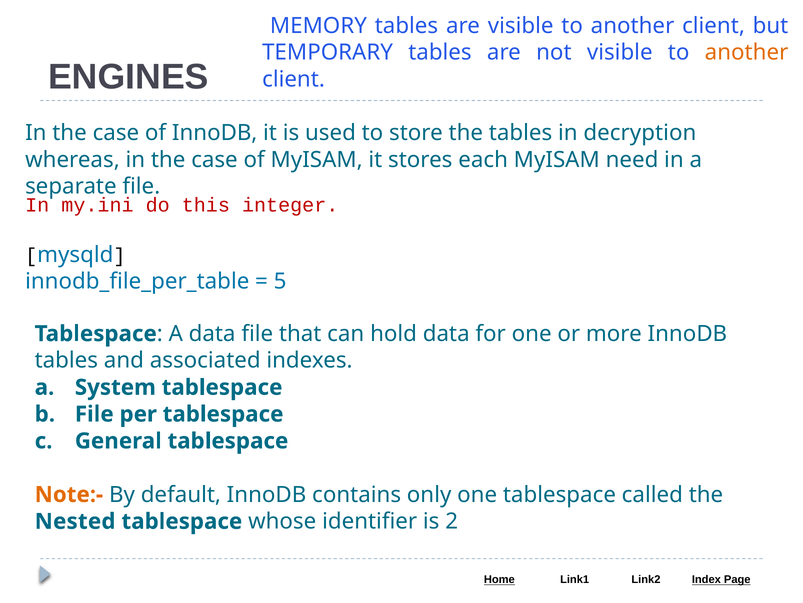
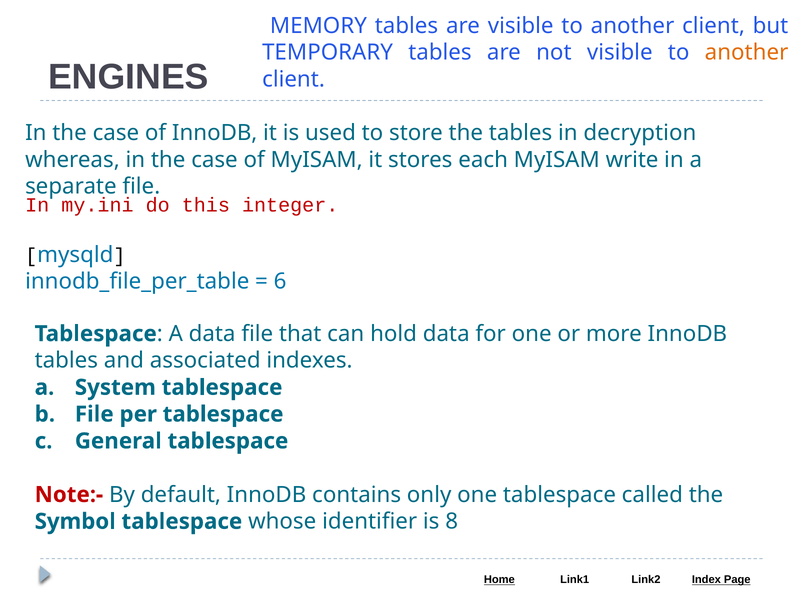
need: need -> write (632, 159)
5: 5 -> 6 (280, 281)
Note:- colour: orange -> red (69, 494)
Nested: Nested -> Symbol (75, 521)
2: 2 -> 8 (452, 521)
